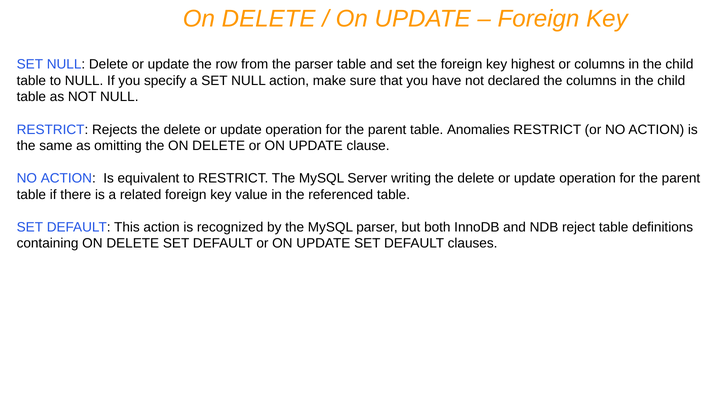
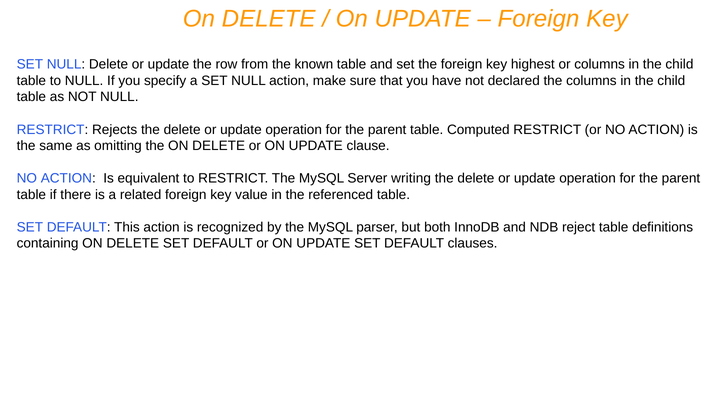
the parser: parser -> known (314, 64)
Anomalies: Anomalies -> Computed (478, 130)
